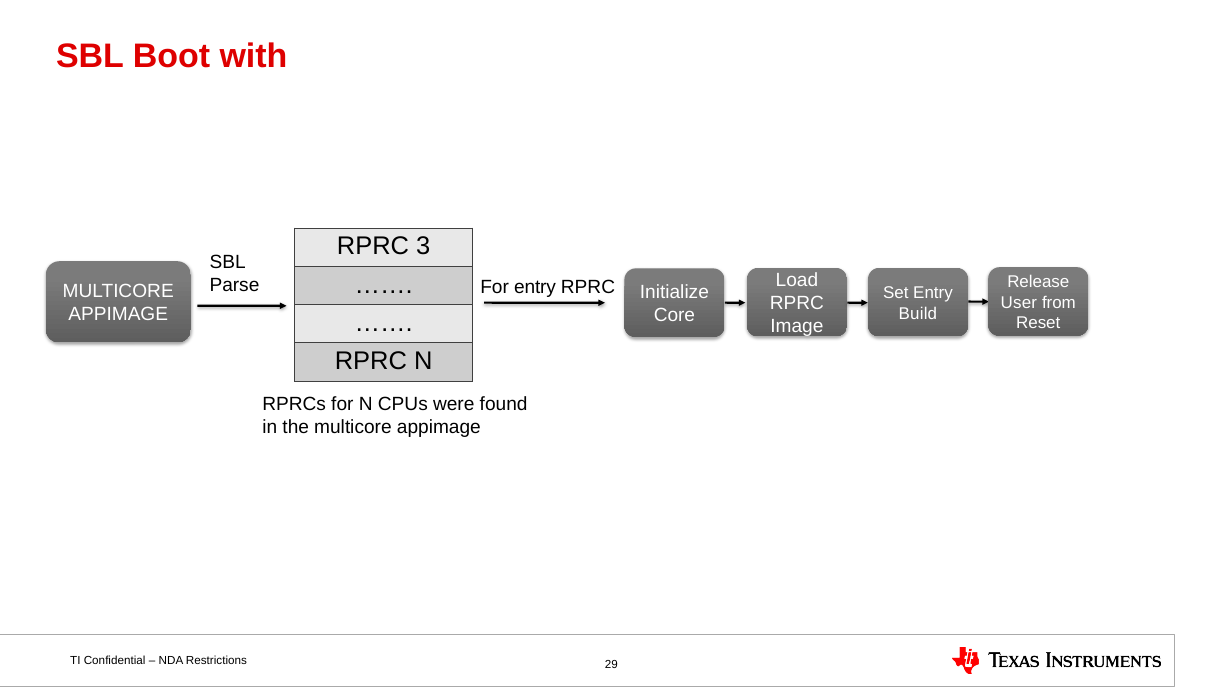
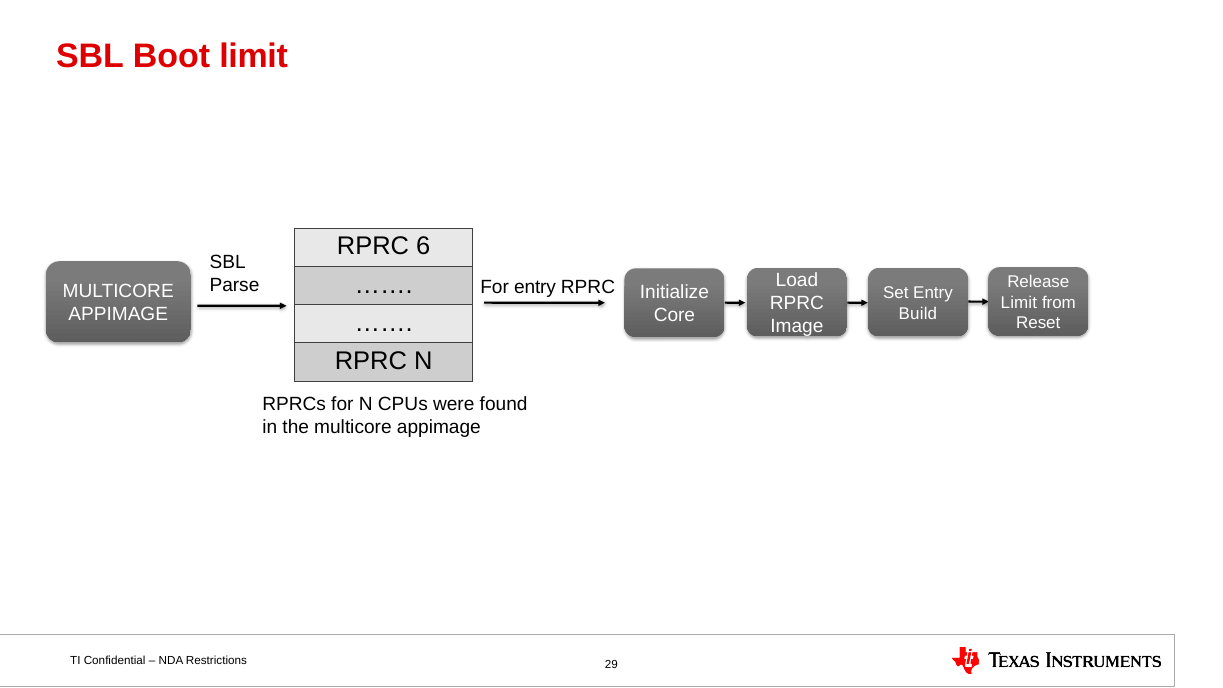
Boot with: with -> limit (254, 56)
3: 3 -> 6 (423, 247)
User: User -> Limit (1019, 303)
